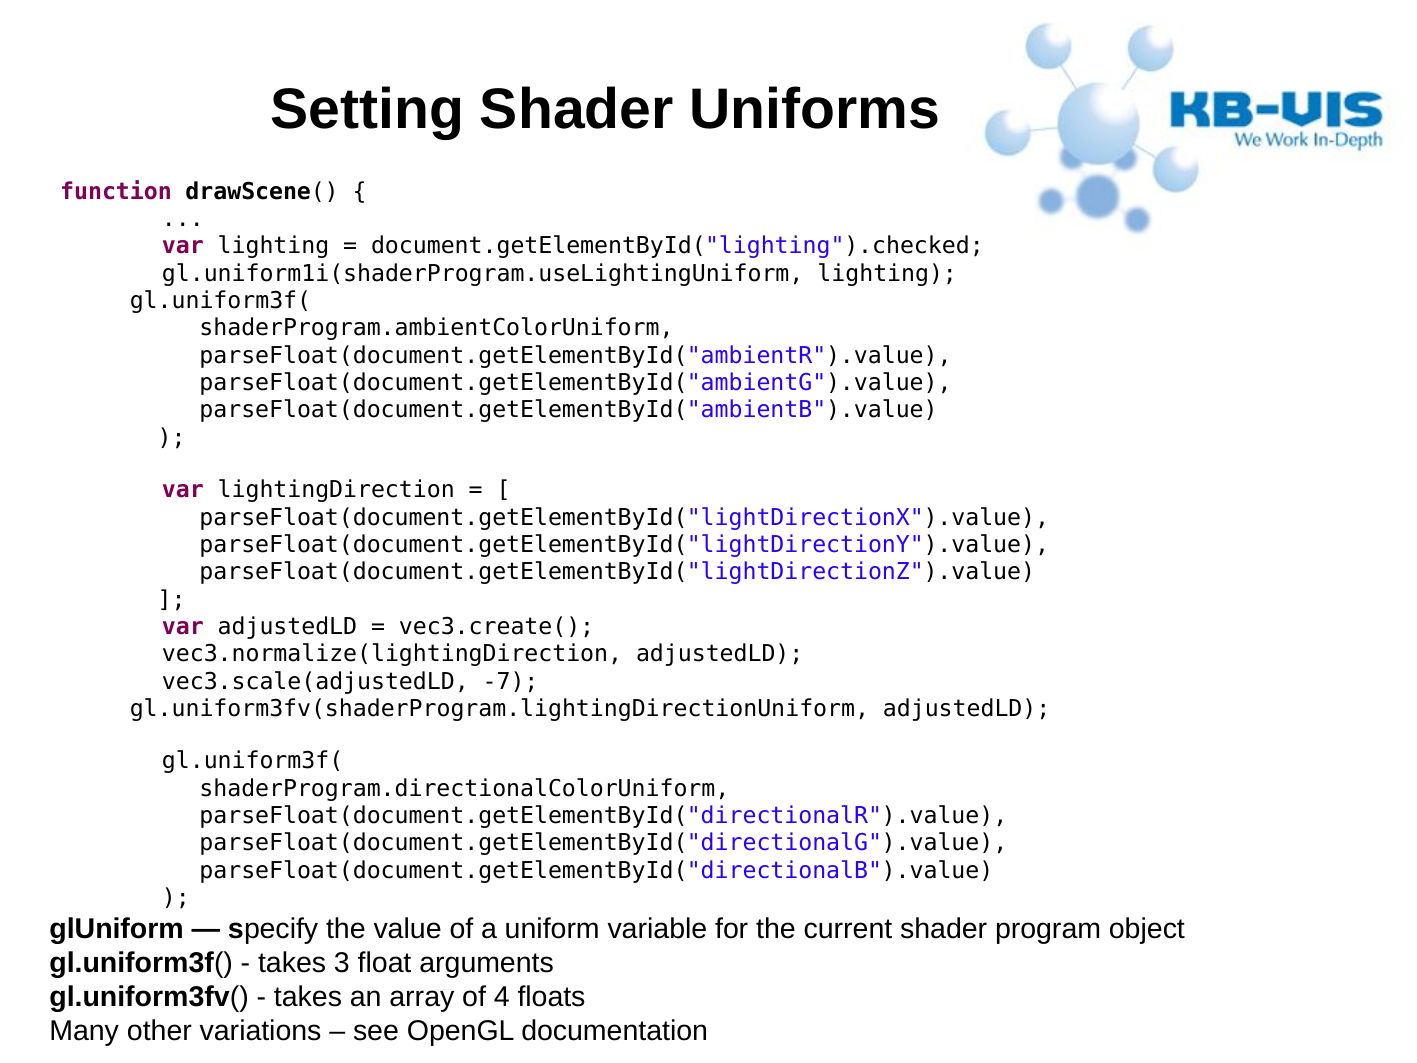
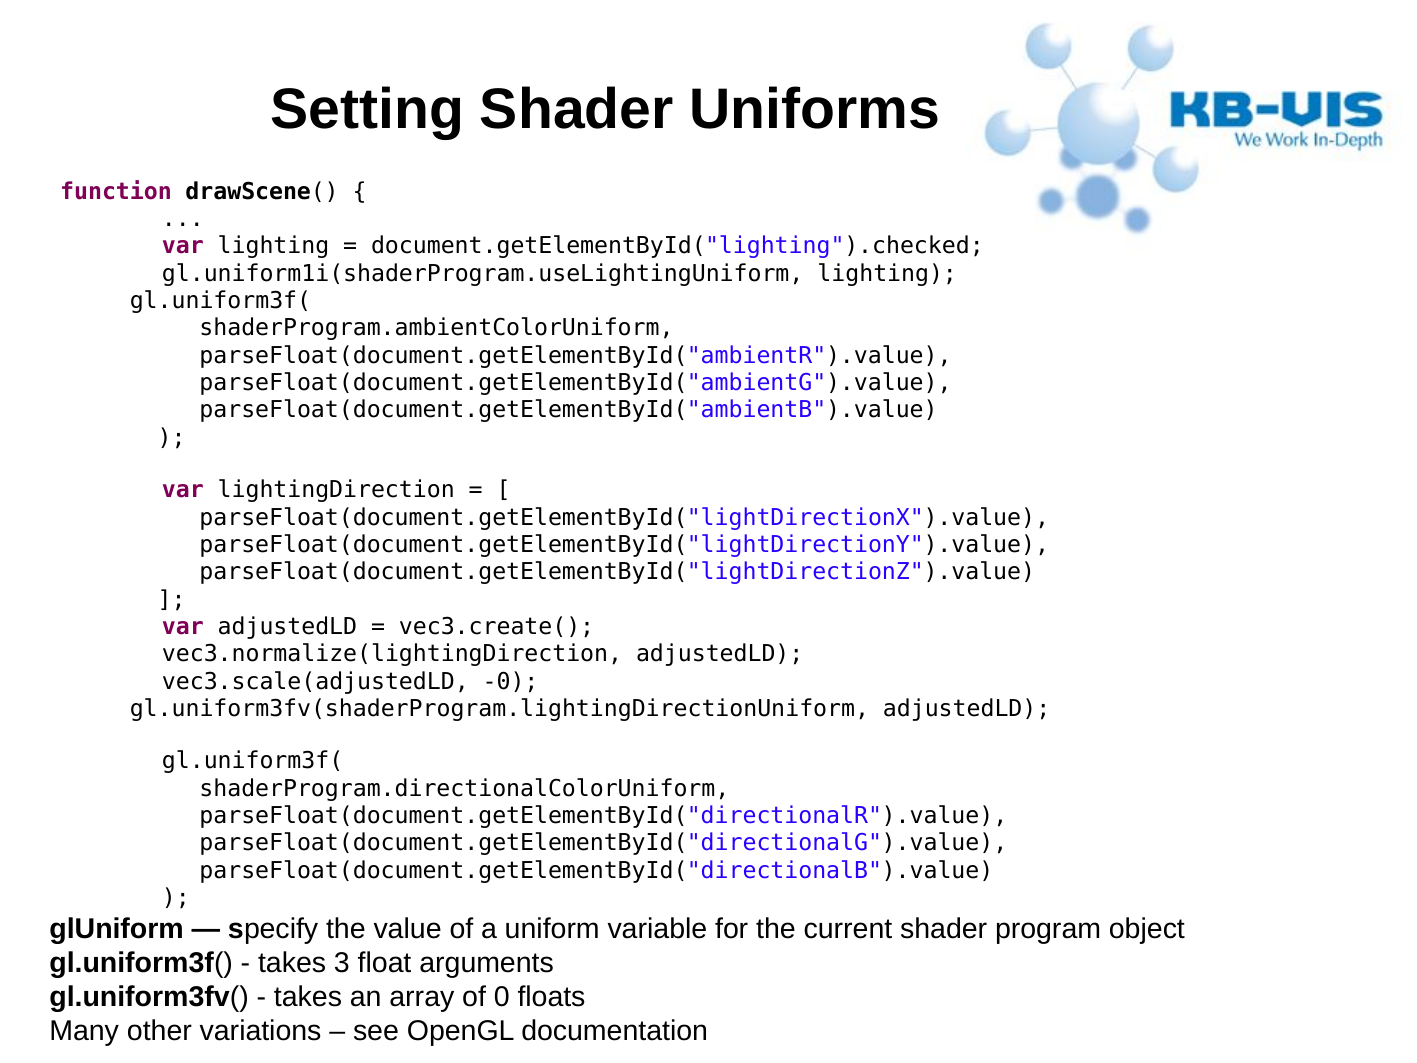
-7: -7 -> -0 (511, 681)
4: 4 -> 0 (502, 997)
